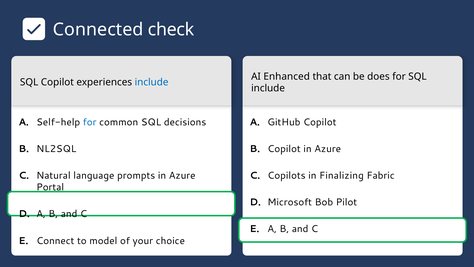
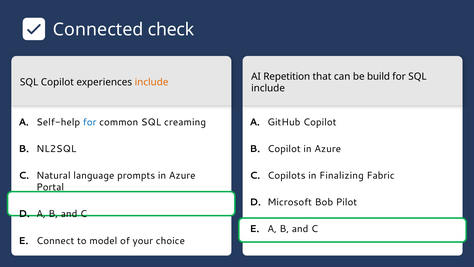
Enhanced: Enhanced -> Repetition (287, 76)
does: does -> build (378, 76)
include colour: blue -> orange (152, 82)
decisions: decisions -> creaming (185, 122)
